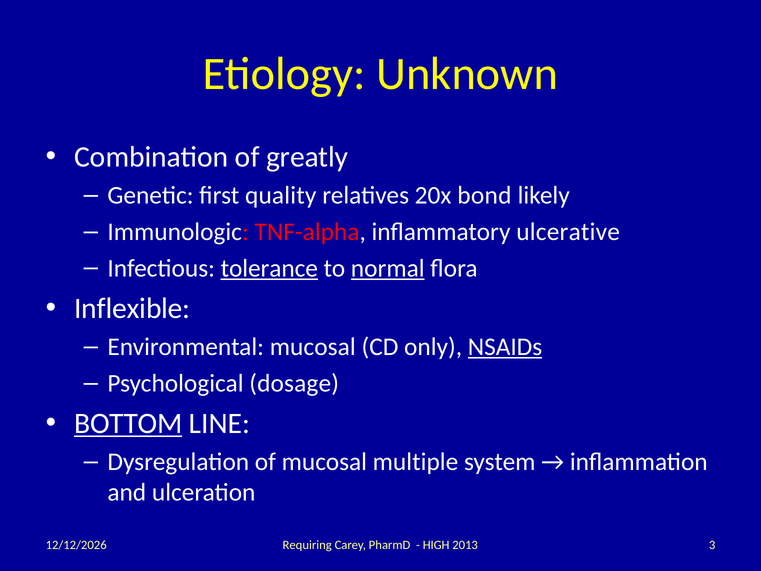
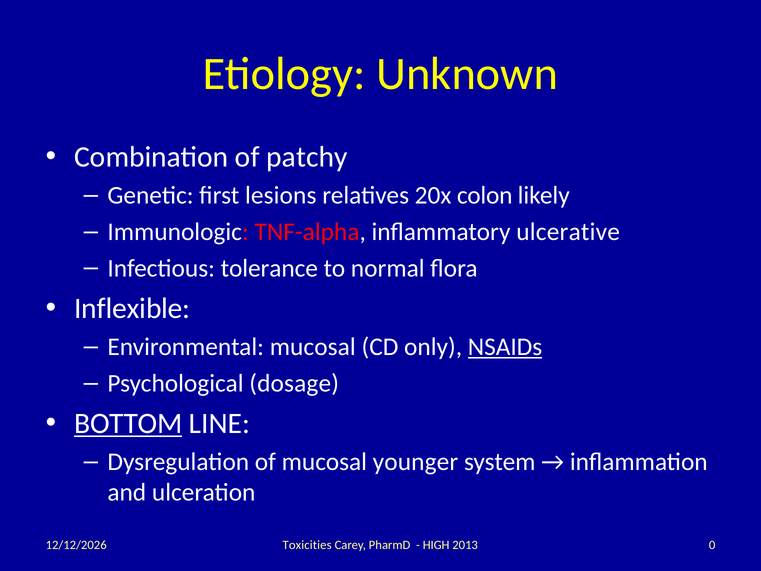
greatly: greatly -> patchy (307, 157)
quality: quality -> lesions (281, 195)
bond: bond -> colon (485, 195)
tolerance underline: present -> none (269, 268)
normal underline: present -> none (388, 268)
multiple: multiple -> younger (415, 462)
Requiring: Requiring -> Toxicities (307, 545)
3: 3 -> 0 (712, 545)
